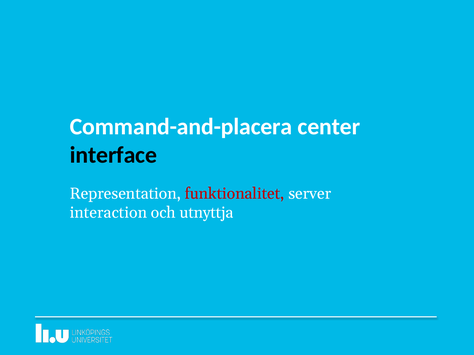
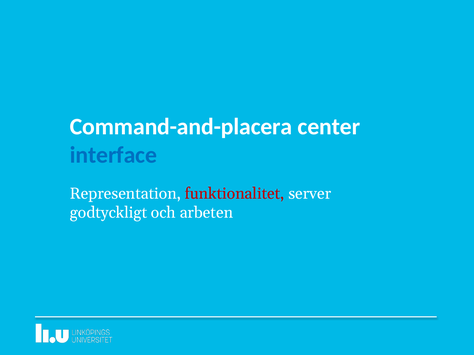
interface colour: black -> blue (113, 155)
interaction: interaction -> godtyckligt (108, 213)
utnyttja: utnyttja -> arbeten (206, 213)
